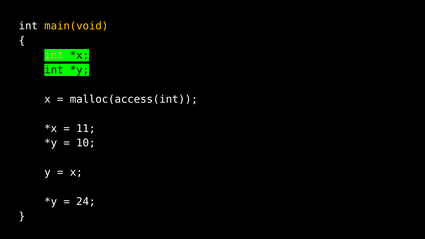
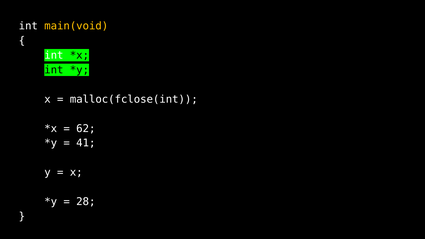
int colour: pink -> white (54, 55)
malloc(access(int: malloc(access(int -> malloc(fclose(int (134, 99)
11: 11 -> 62 (86, 129)
10: 10 -> 41 (86, 143)
24: 24 -> 28 (86, 202)
